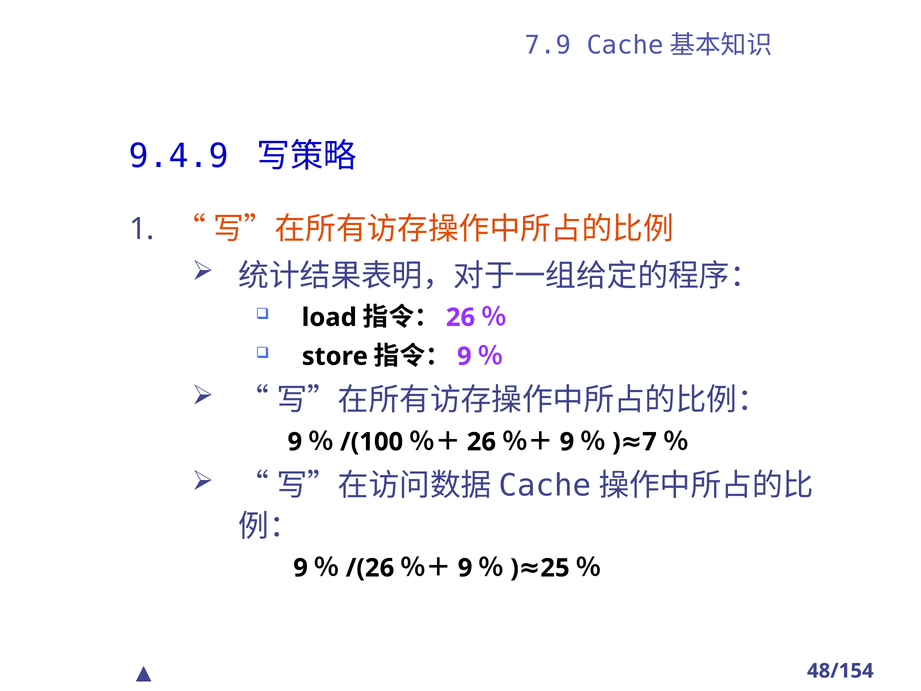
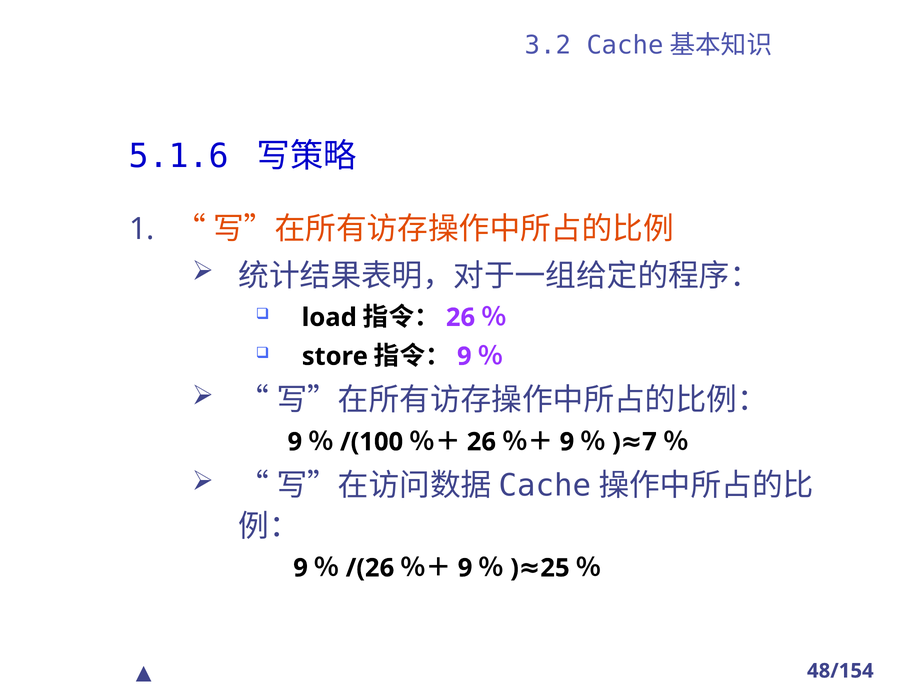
7.9: 7.9 -> 3.2 (548, 45)
9.4.9: 9.4.9 -> 5.1.6 (179, 156)
